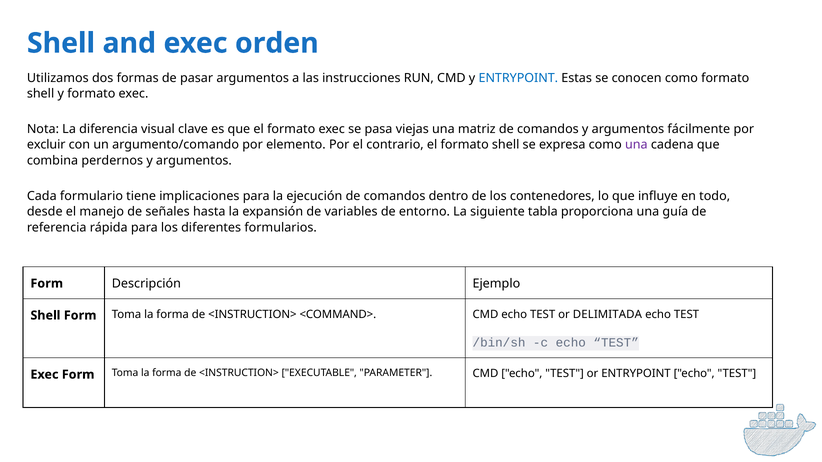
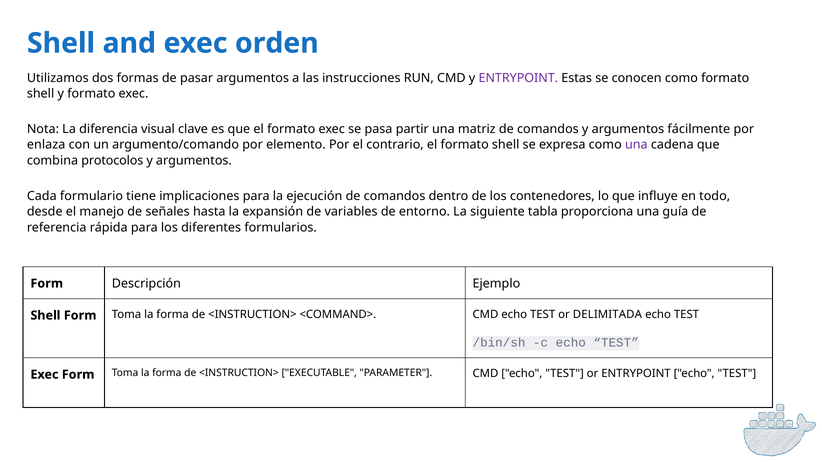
ENTRYPOINT colour: blue -> purple (518, 78)
viejas: viejas -> partir (412, 129)
excluir: excluir -> enlaza (46, 145)
perdernos: perdernos -> protocolos (112, 161)
